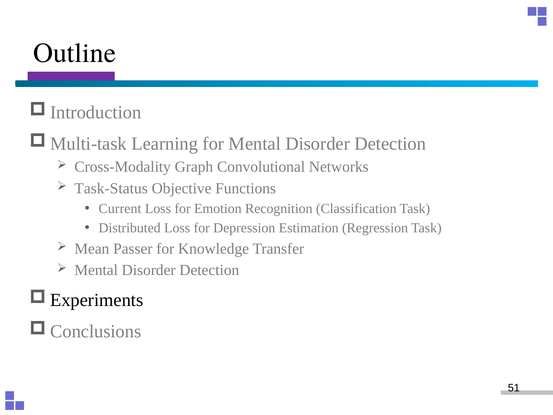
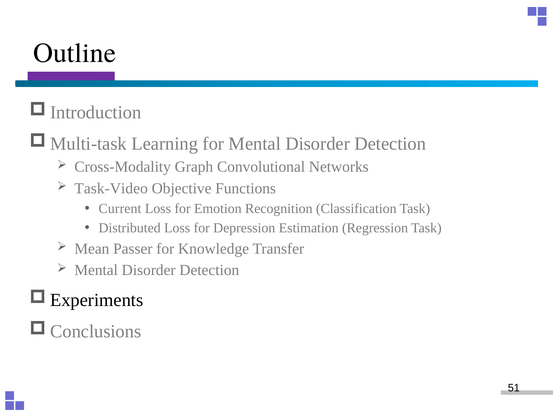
Task-Status: Task-Status -> Task-Video (111, 188)
